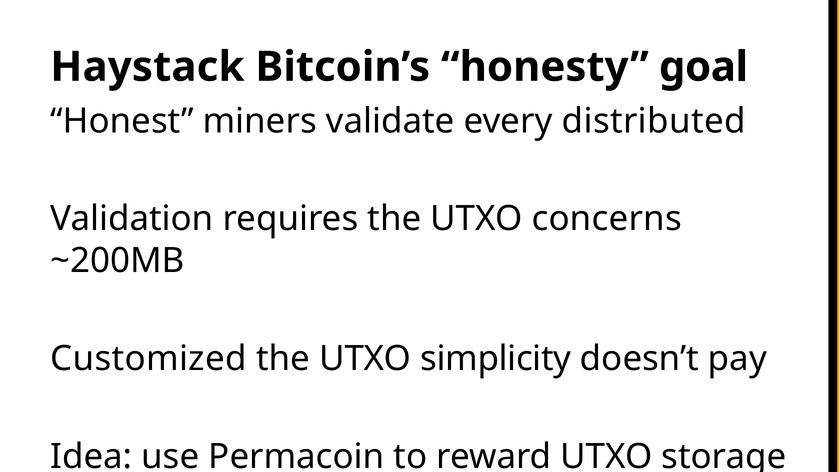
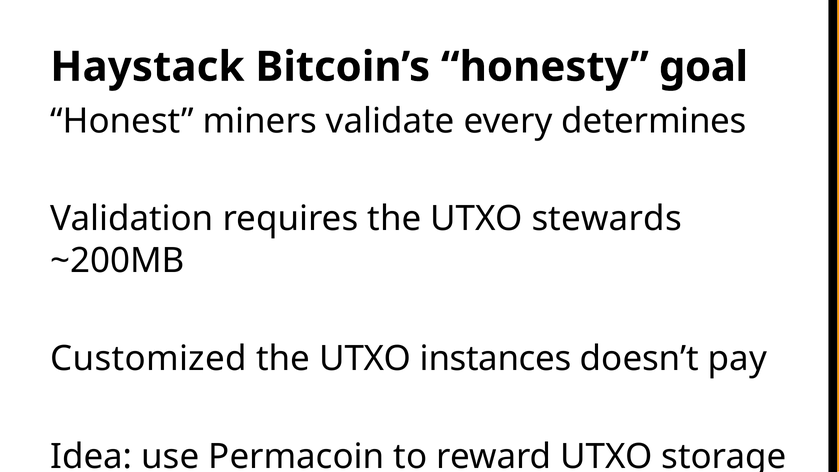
distributed: distributed -> determines (654, 121)
concerns: concerns -> stewards (607, 219)
simplicity: simplicity -> instances (496, 359)
